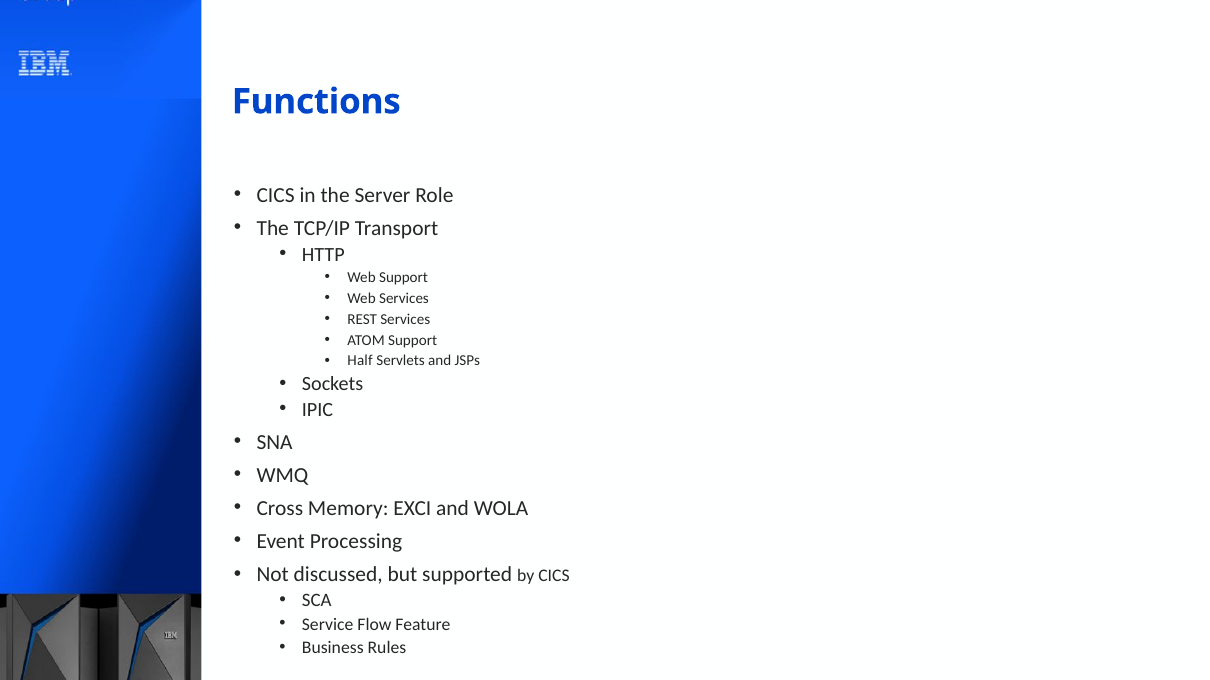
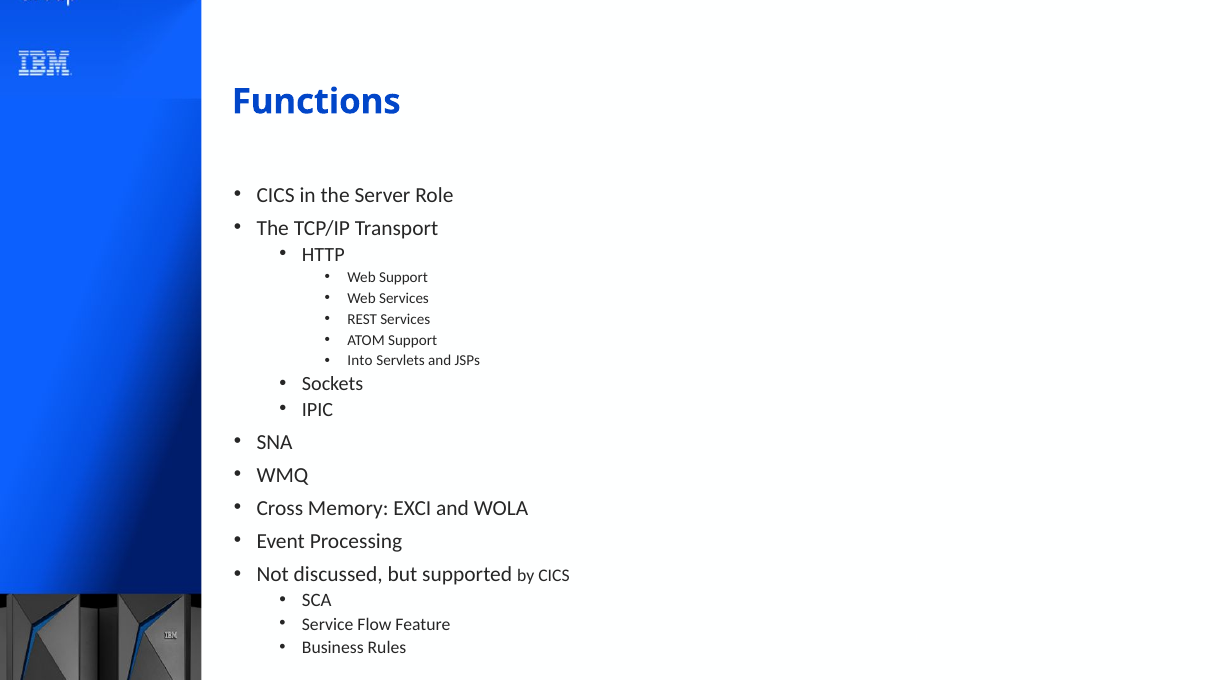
Half: Half -> Into (360, 361)
